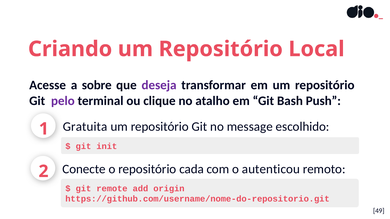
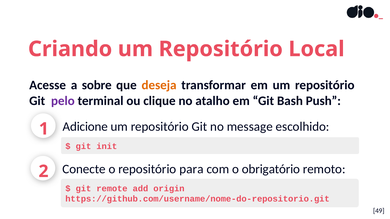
deseja colour: purple -> orange (159, 85)
Gratuita: Gratuita -> Adicione (85, 127)
cada: cada -> para (191, 169)
autenticou: autenticou -> obrigatório (271, 169)
